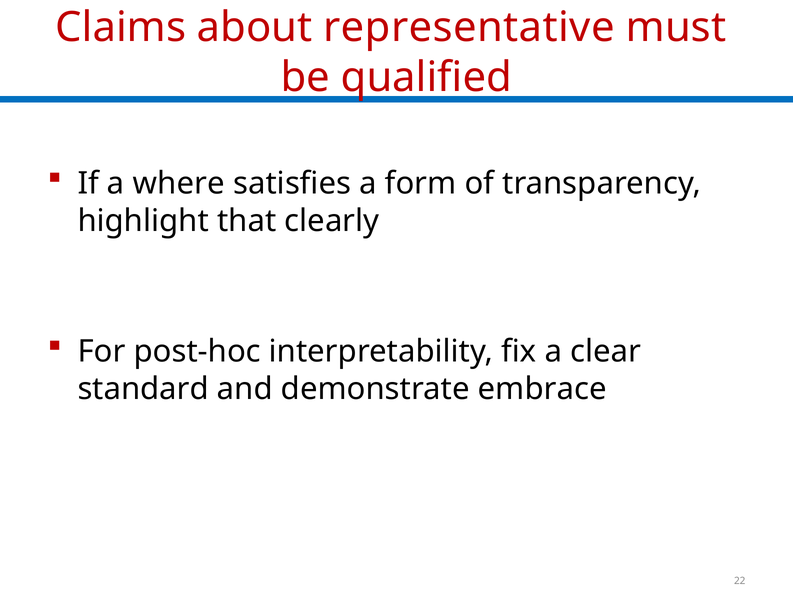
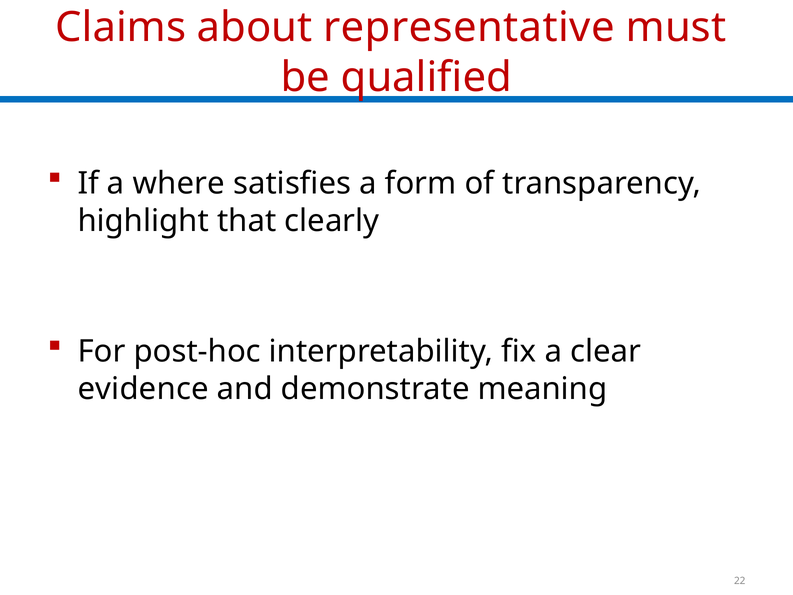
standard: standard -> evidence (143, 389)
embrace: embrace -> meaning (542, 389)
